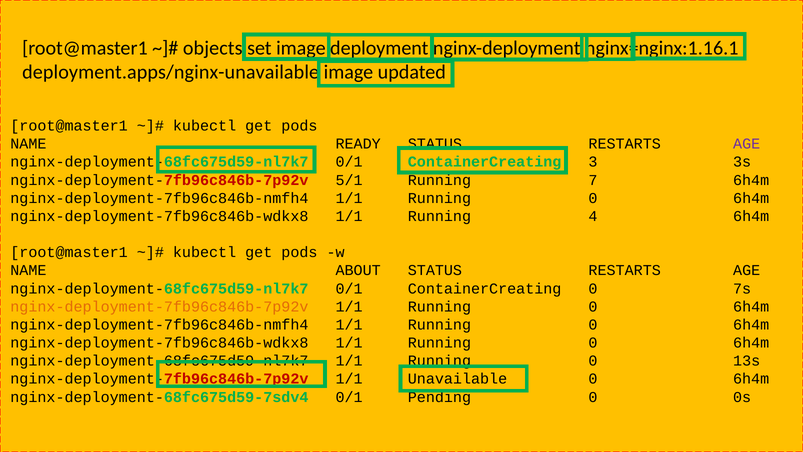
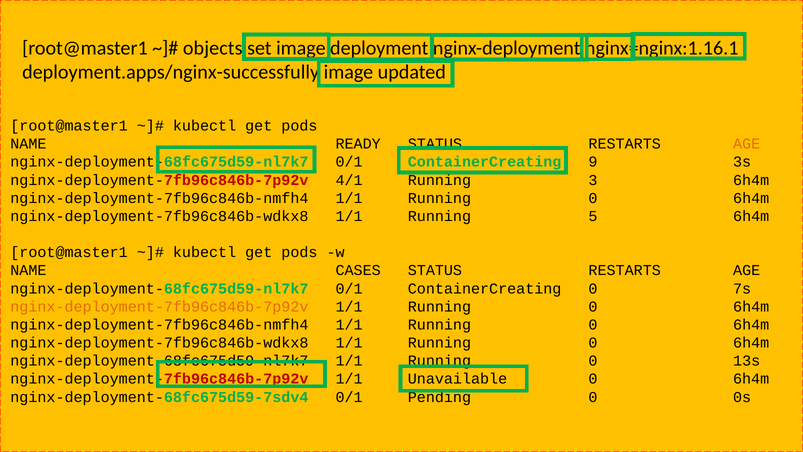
deployment.apps/nginx-unavailable: deployment.apps/nginx-unavailable -> deployment.apps/nginx-successfully (171, 72)
AGE colour: purple -> orange (747, 144)
3: 3 -> 9 (593, 162)
5/1: 5/1 -> 4/1 (349, 180)
7: 7 -> 3 (593, 180)
4: 4 -> 5 (593, 216)
ABOUT: ABOUT -> CASES (358, 270)
